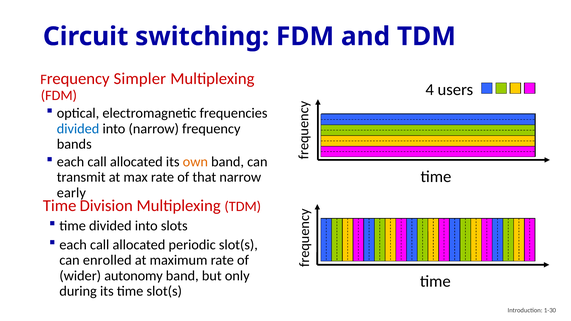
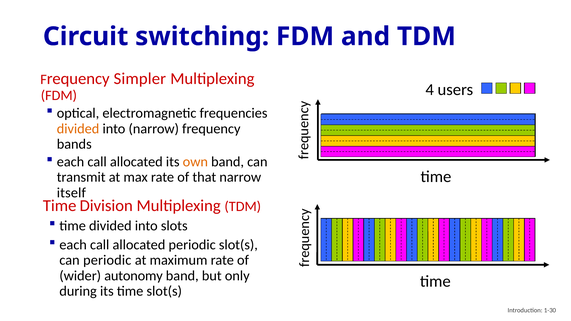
divided colour: blue -> orange (78, 129)
early: early -> itself (71, 193)
can enrolled: enrolled -> periodic (107, 260)
